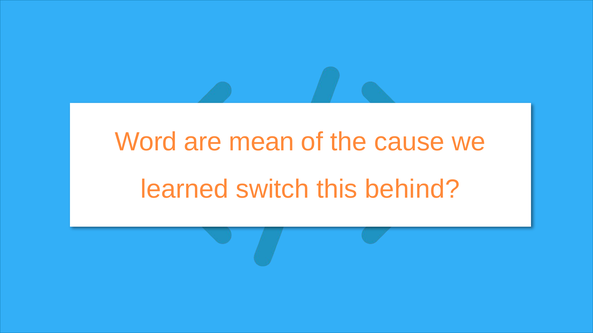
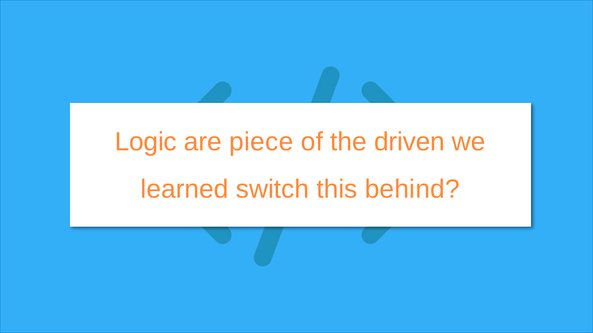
Word: Word -> Logic (146, 142)
mean: mean -> piece (261, 142)
cause: cause -> driven (409, 142)
